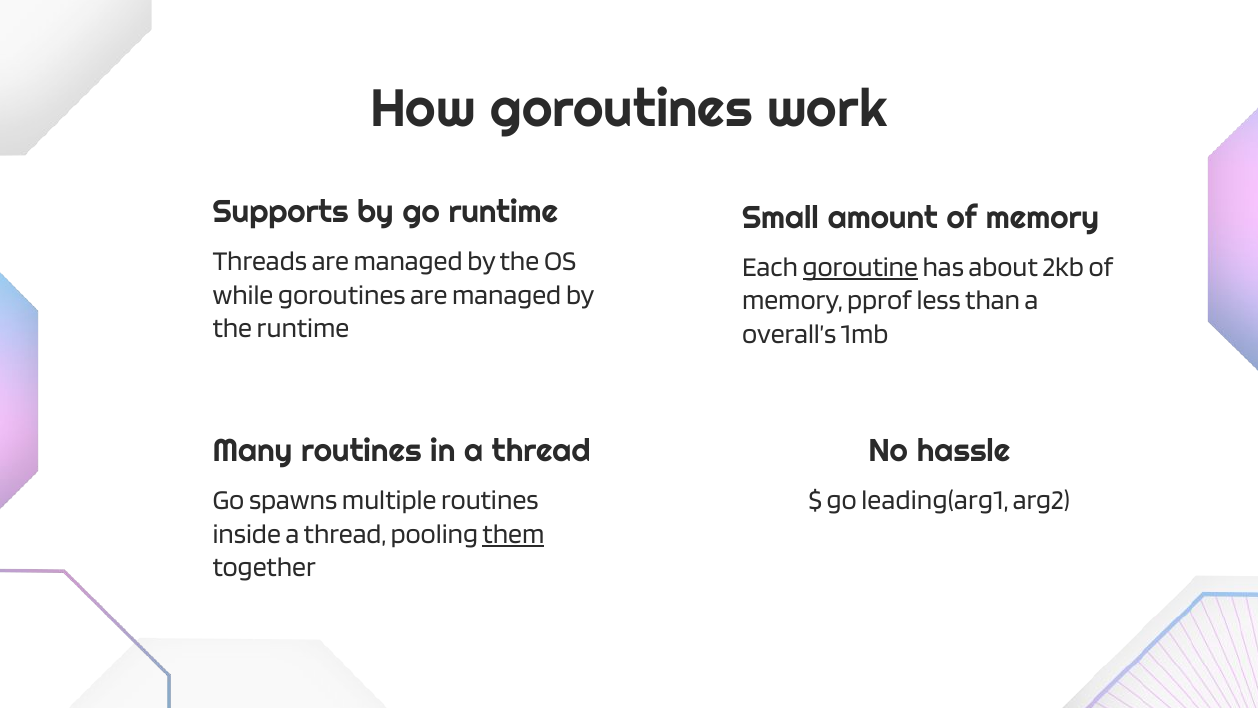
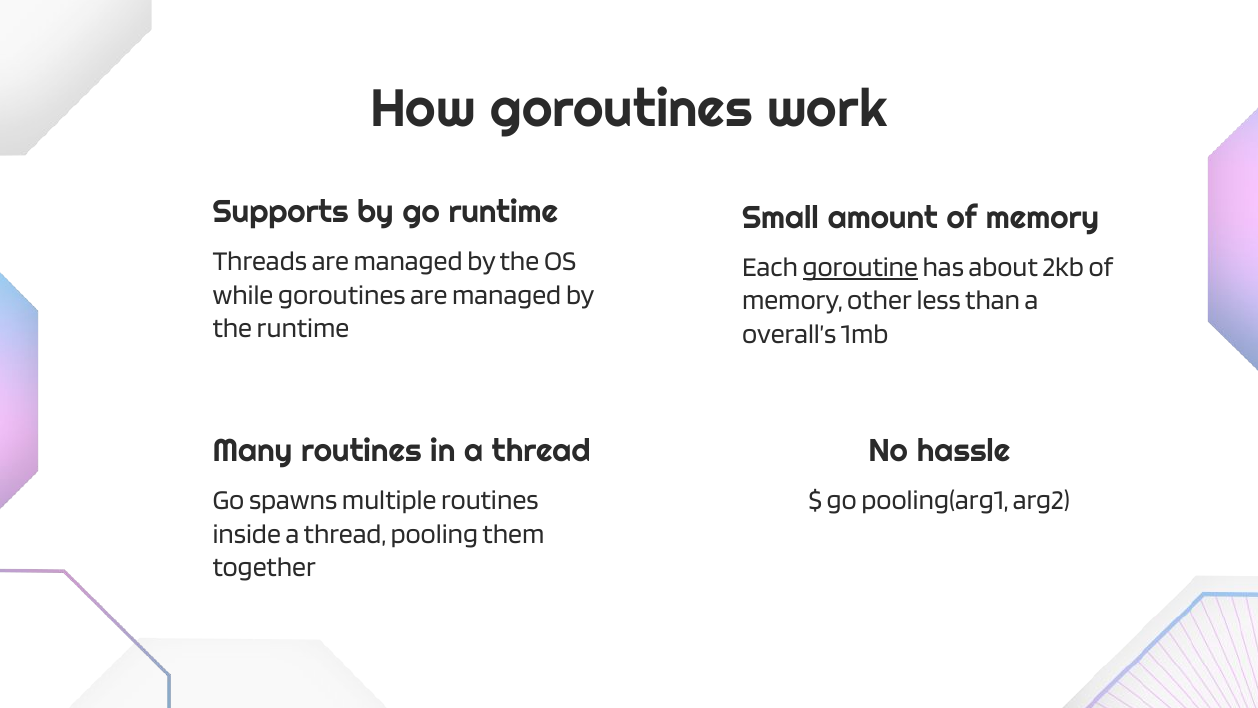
pprof: pprof -> other (879, 301)
leading(arg1: leading(arg1 -> pooling(arg1 (935, 500)
them underline: present -> none (513, 534)
